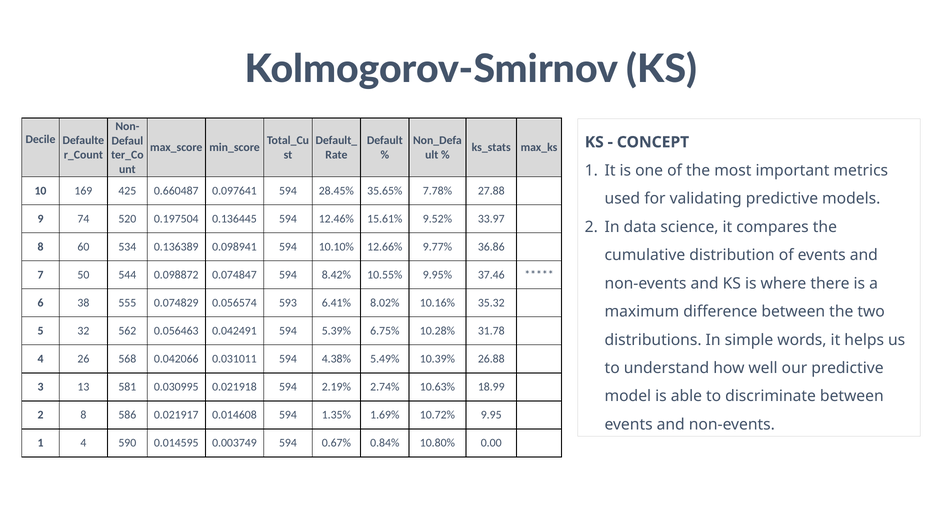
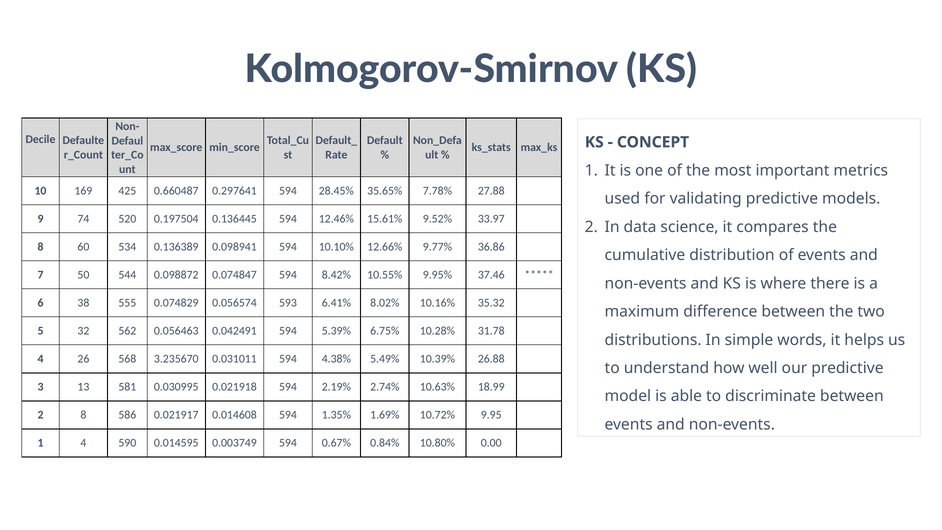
0.097641: 0.097641 -> 0.297641 (235, 191)
0.042066: 0.042066 -> 3.235670 (176, 359)
